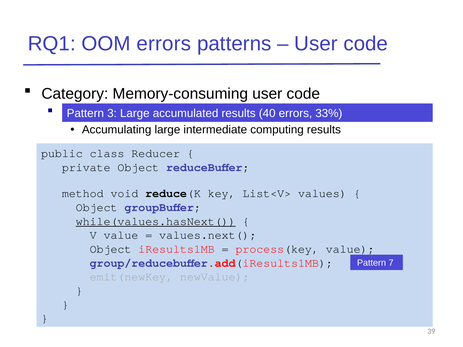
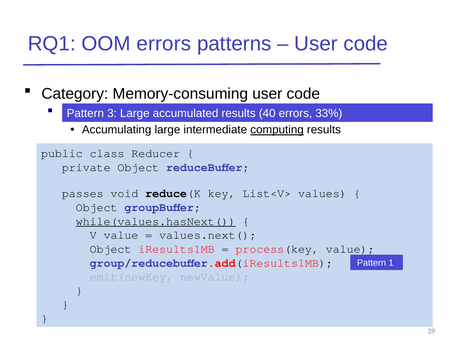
computing underline: none -> present (277, 130)
method: method -> passes (83, 194)
Pattern 7: 7 -> 1 (391, 263)
